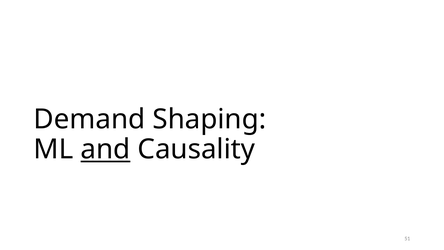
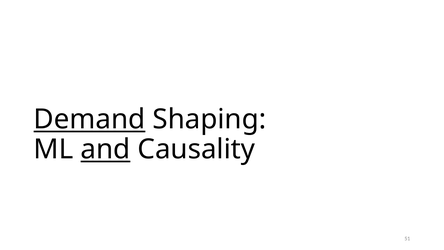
Demand underline: none -> present (89, 119)
